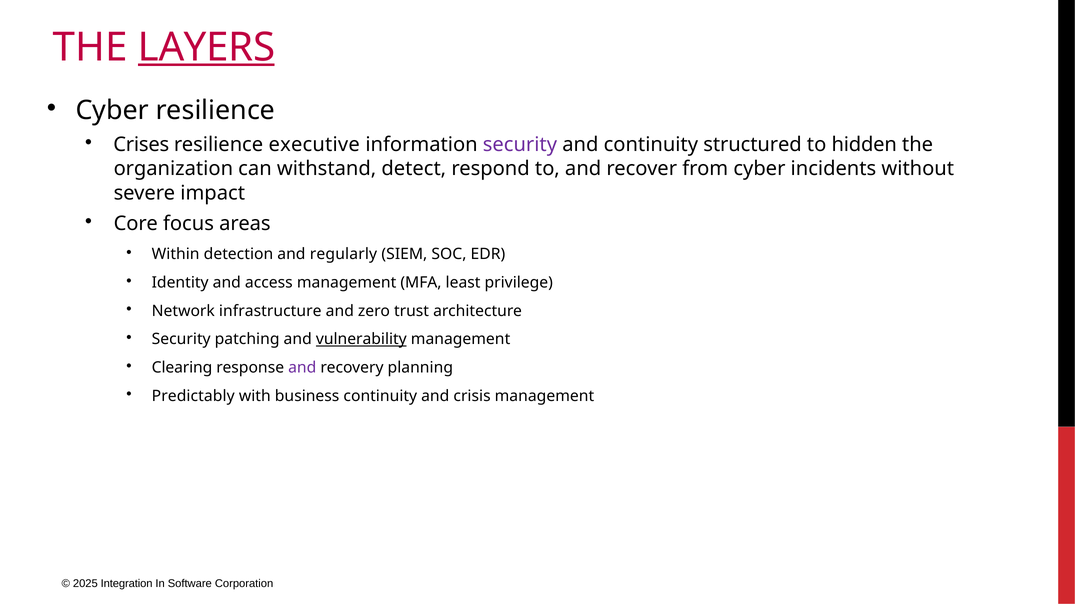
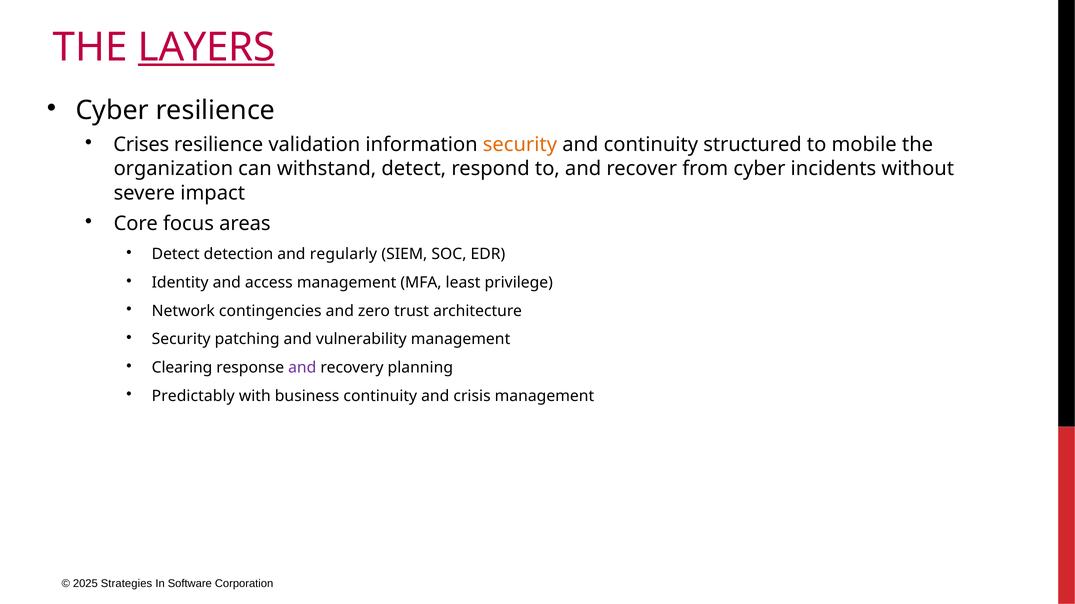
executive: executive -> validation (314, 145)
security colour: purple -> orange (520, 145)
hidden: hidden -> mobile (864, 145)
Within: Within -> Detect (176, 254)
infrastructure: infrastructure -> contingencies (270, 311)
vulnerability underline: present -> none (361, 340)
Integration: Integration -> Strategies (127, 584)
